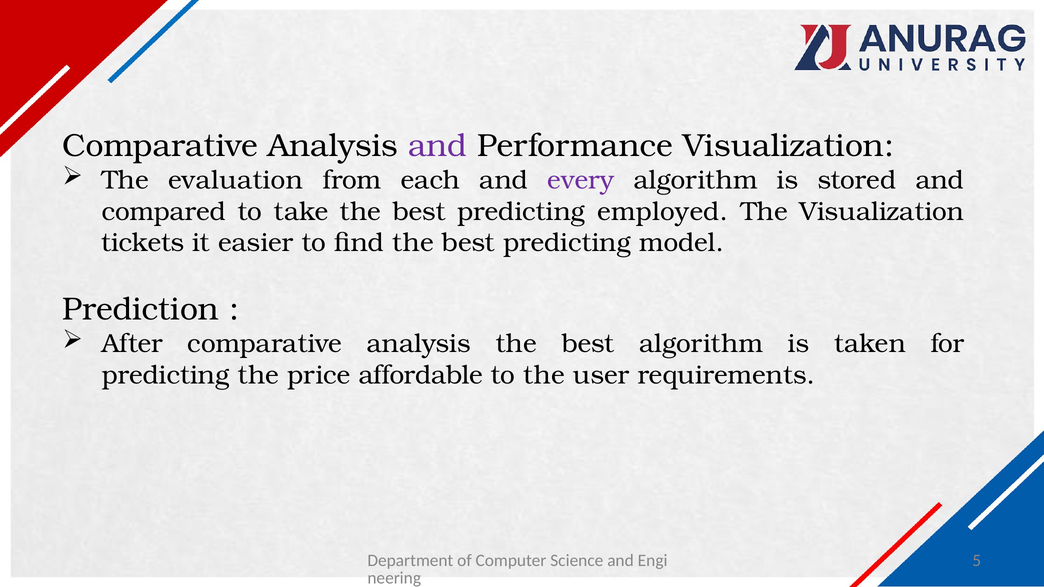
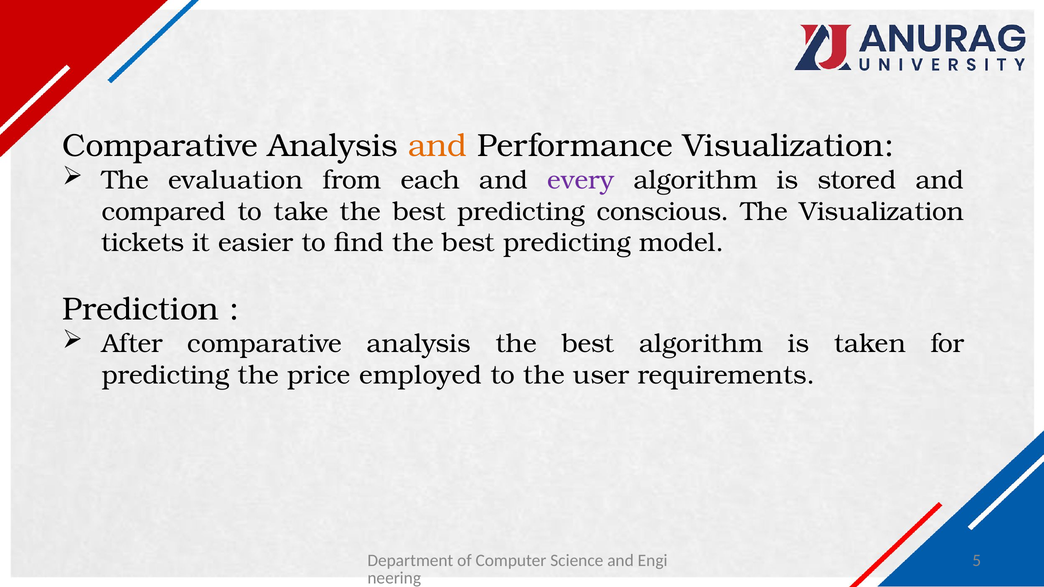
and colour: purple -> orange (438, 146)
employed: employed -> conscious (663, 212)
affordable: affordable -> employed (421, 375)
